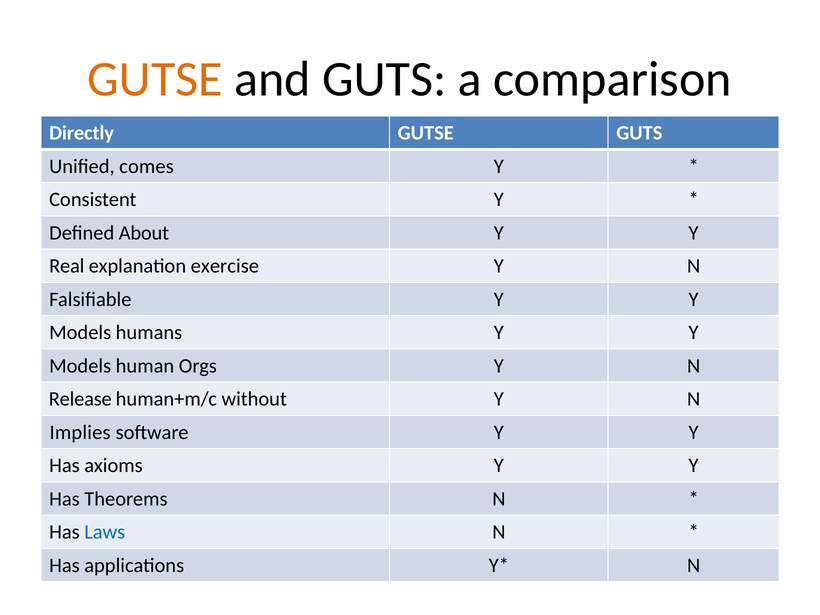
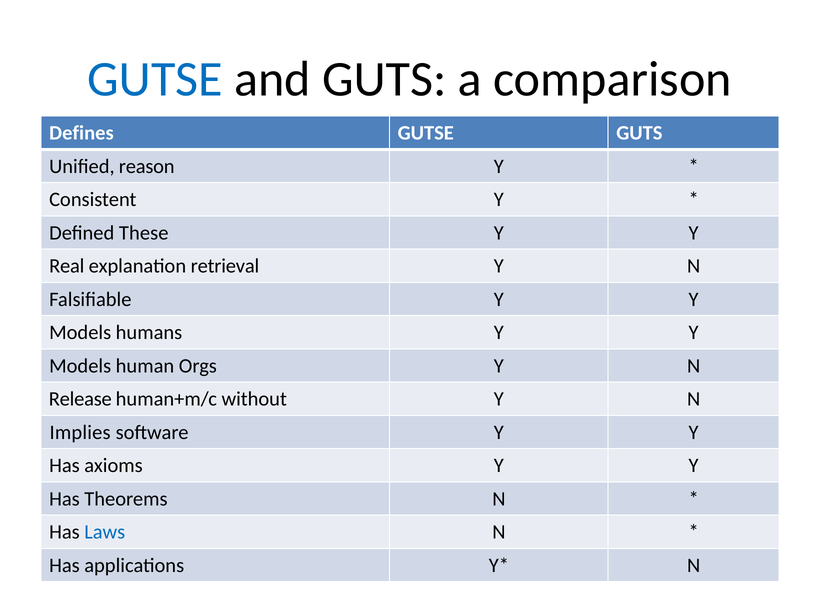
GUTSE colour: orange -> blue (155, 79)
Directly: Directly -> Defines (81, 133)
comes: comes -> reason (147, 166)
About: About -> These (144, 233)
exercise: exercise -> retrieval (225, 266)
